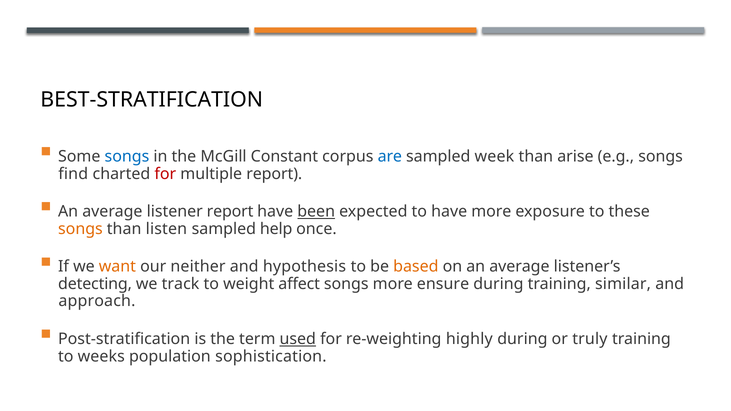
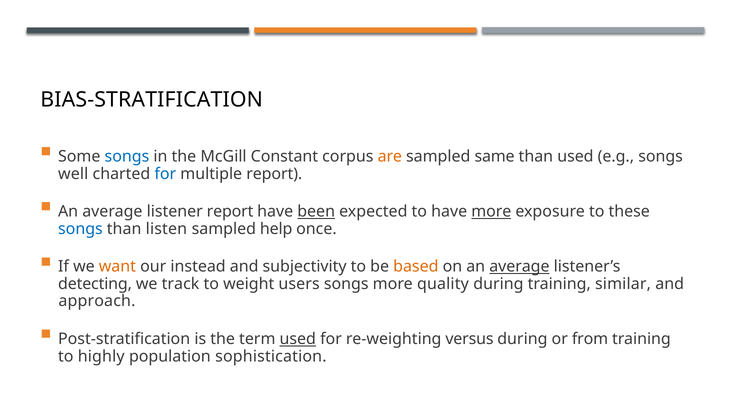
BEST-STRATIFICATION: BEST-STRATIFICATION -> BIAS-STRATIFICATION (152, 100)
are colour: blue -> orange (390, 157)
week: week -> same (495, 157)
than arise: arise -> used (575, 157)
find: find -> well (73, 174)
for colour: red -> blue (165, 174)
more underline: none -> present (491, 212)
songs colour: orange -> blue (80, 229)
neither: neither -> instead (198, 267)
hypothesis: hypothesis -> subjectivity (305, 267)
average underline: none -> present (519, 267)
affect: affect -> users (299, 284)
ensure: ensure -> quality (443, 284)
highly: highly -> versus (469, 339)
truly: truly -> from (590, 339)
weeks: weeks -> highly (101, 356)
